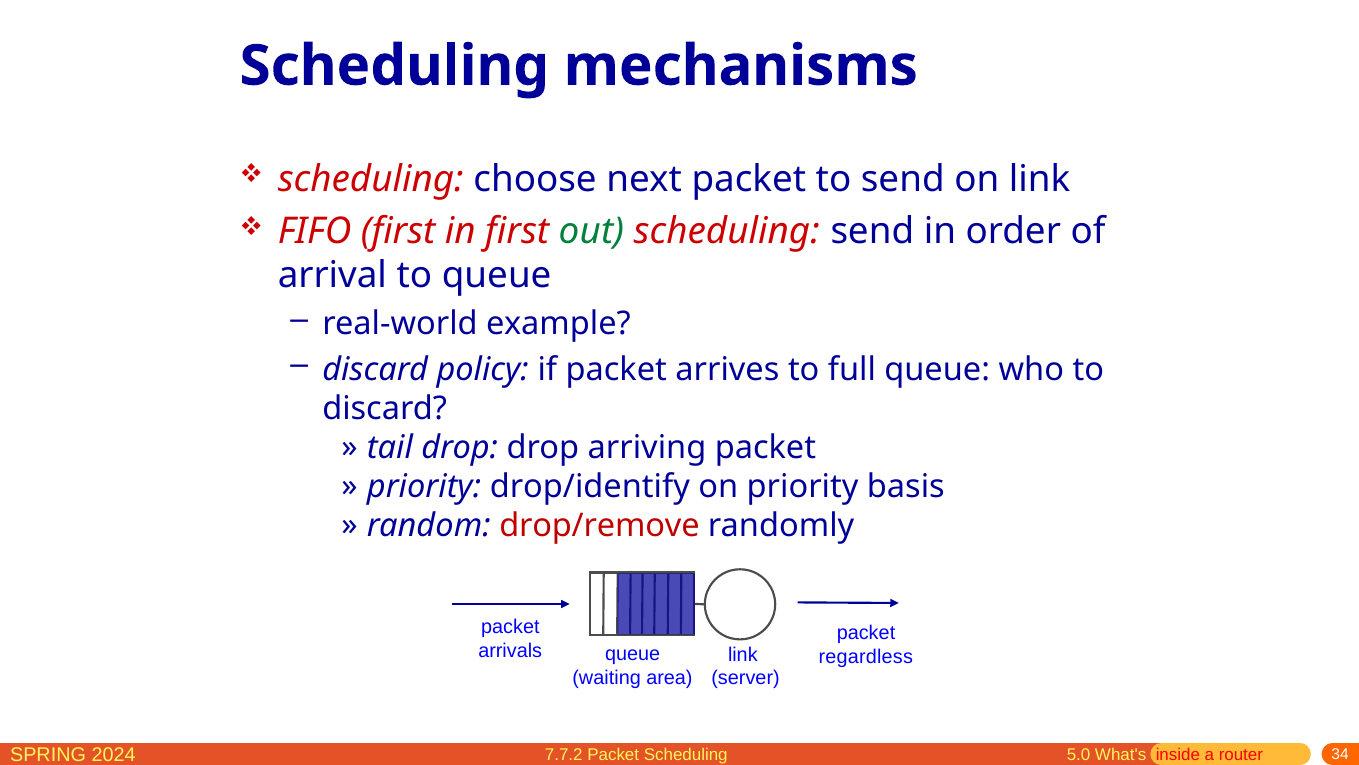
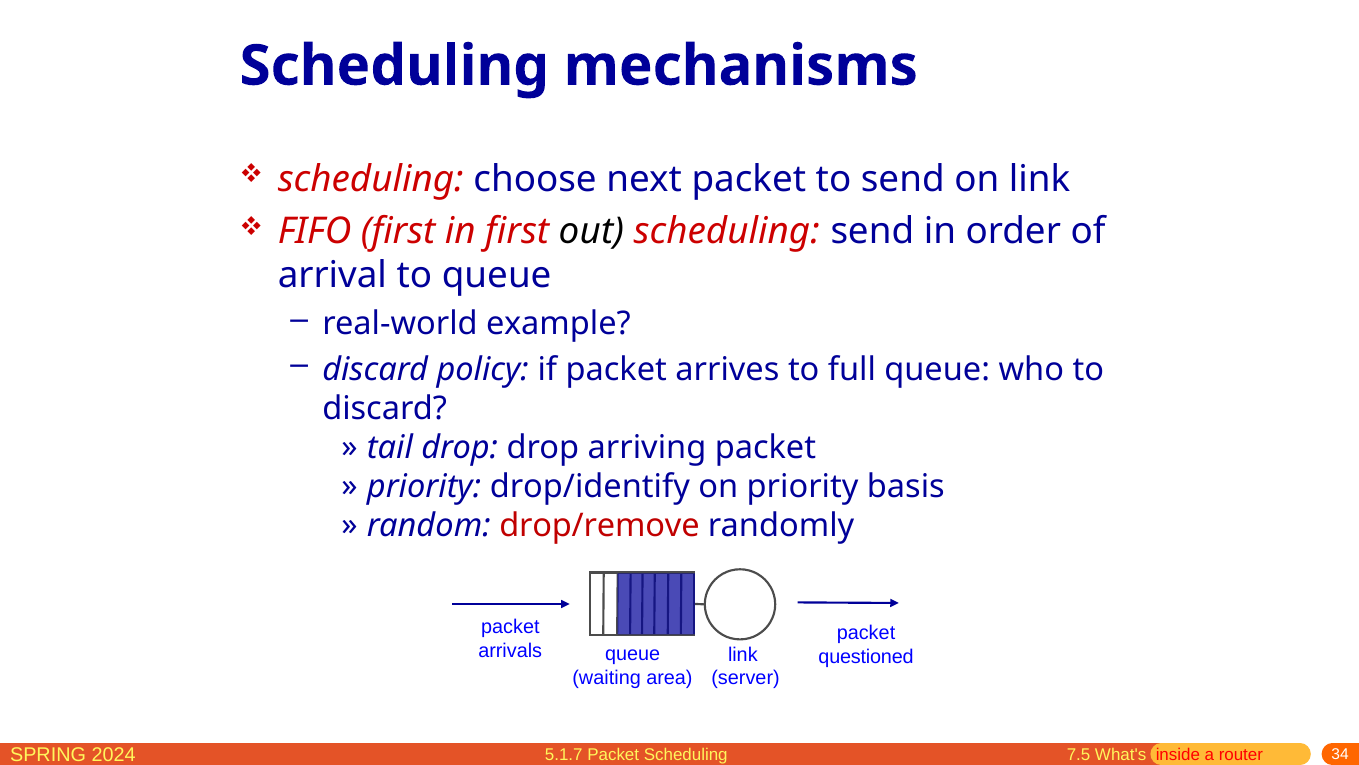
out colour: green -> black (591, 231)
regardless: regardless -> questioned (866, 656)
7.7.2: 7.7.2 -> 5.1.7 (564, 755)
5.0: 5.0 -> 7.5 (1079, 755)
